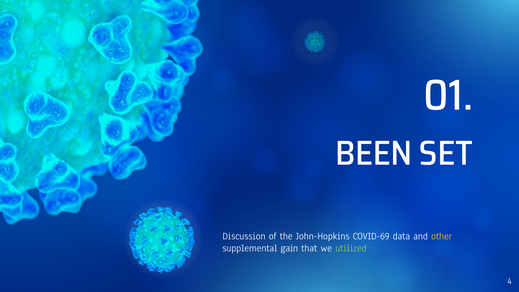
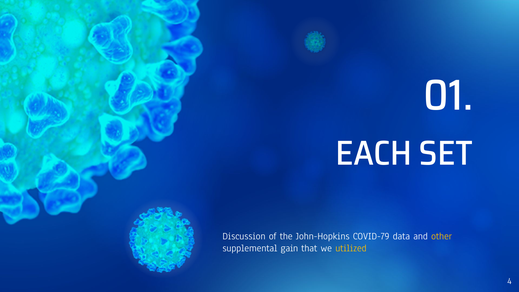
BEEN: BEEN -> EACH (374, 153)
COVID-69: COVID-69 -> COVID-79 (371, 236)
utilized colour: light green -> yellow (351, 248)
